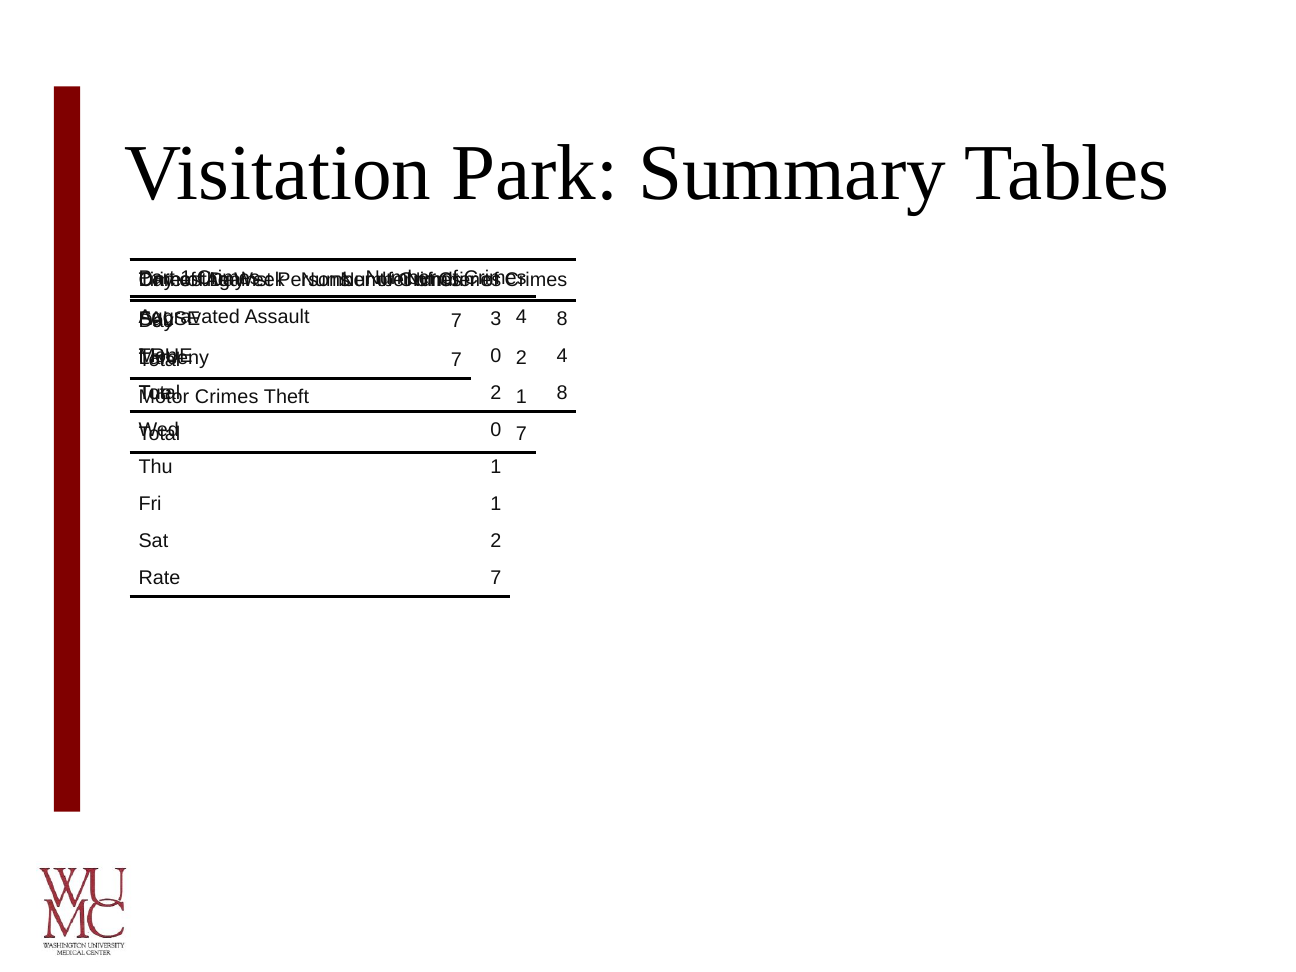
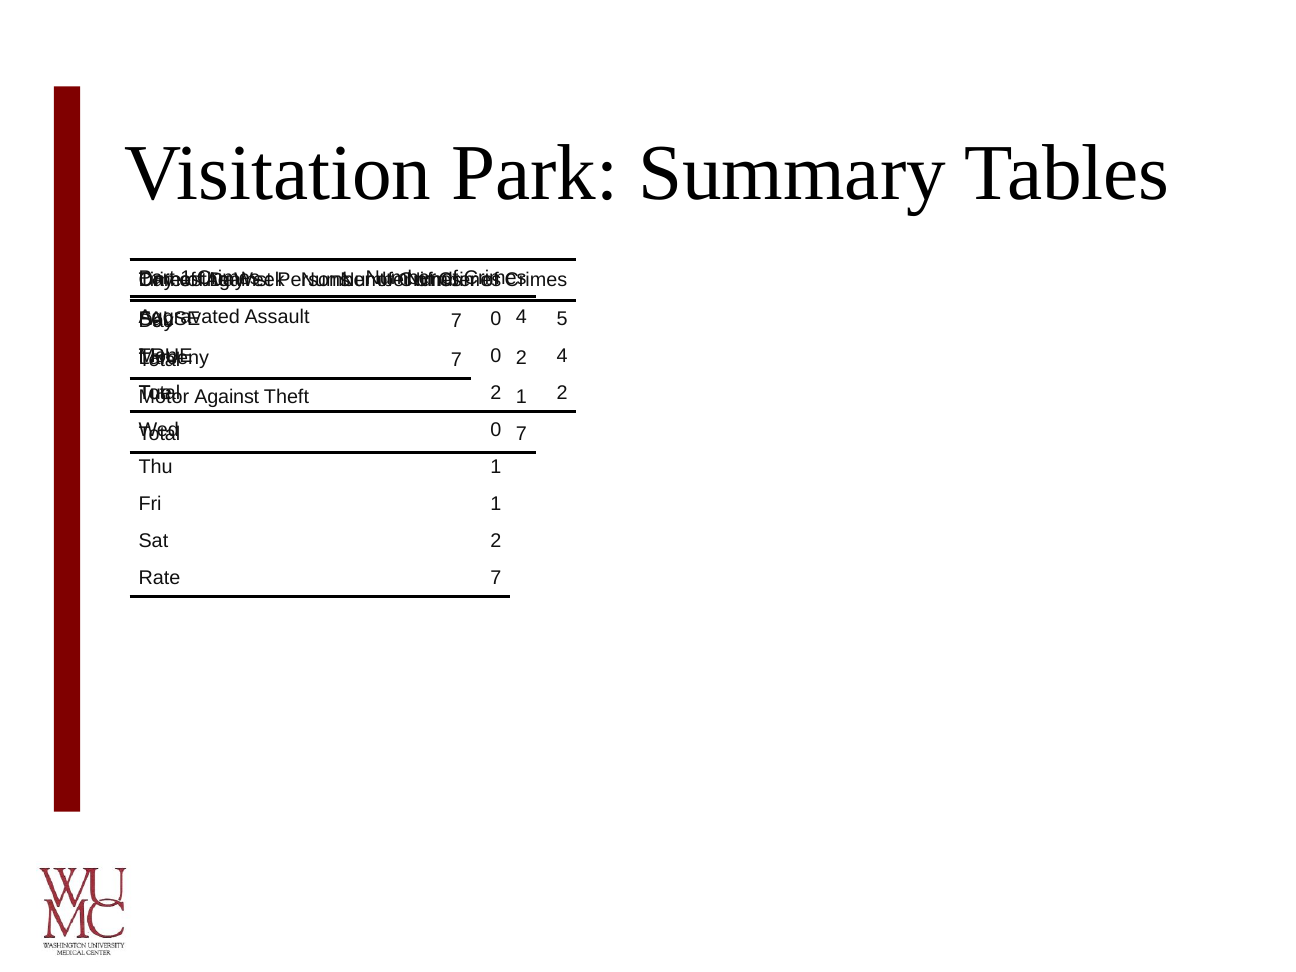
3: 3 -> 0 (496, 319)
8: 8 -> 5 (562, 319)
8: 8 -> 2 (562, 393)
Crimes: Crimes -> Against (227, 397)
